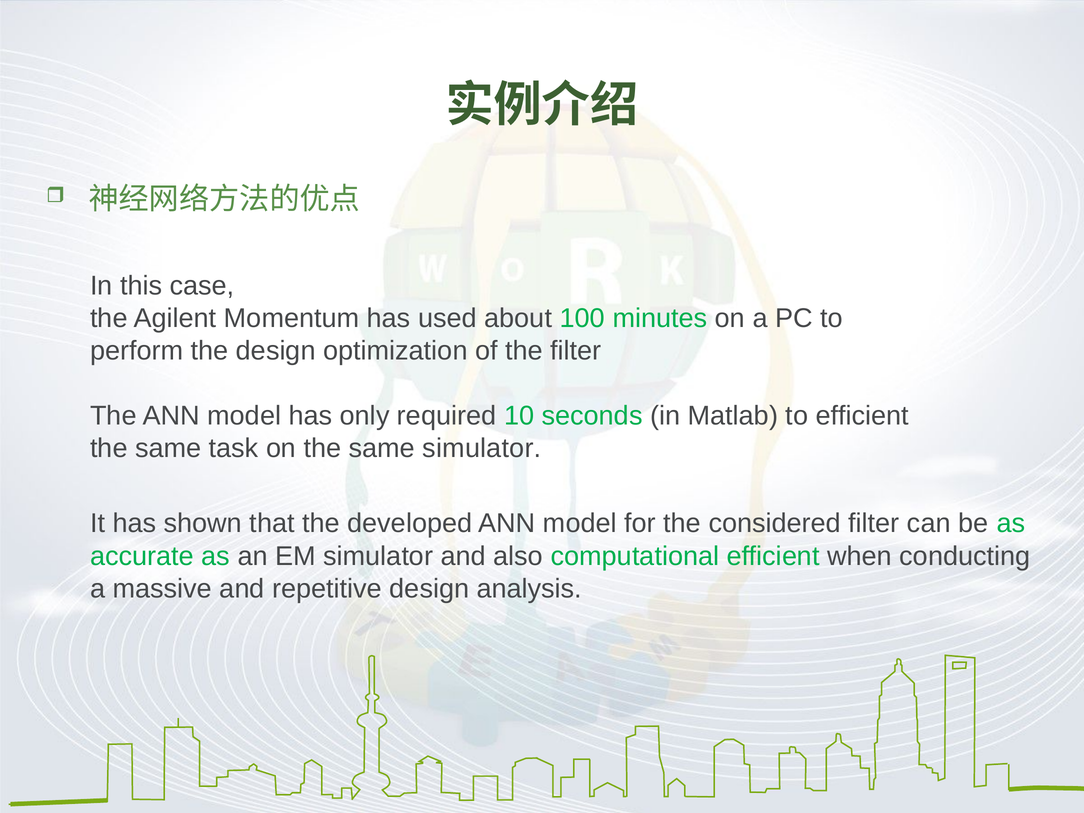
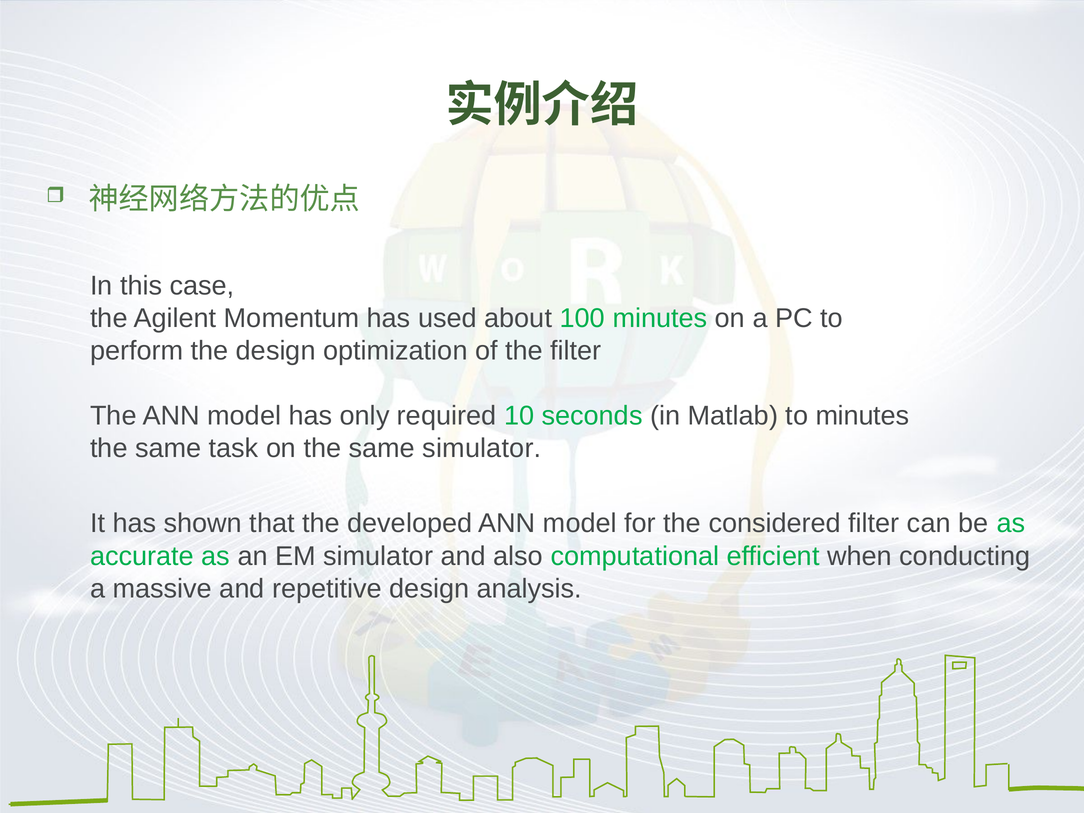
to efficient: efficient -> minutes (862, 416)
